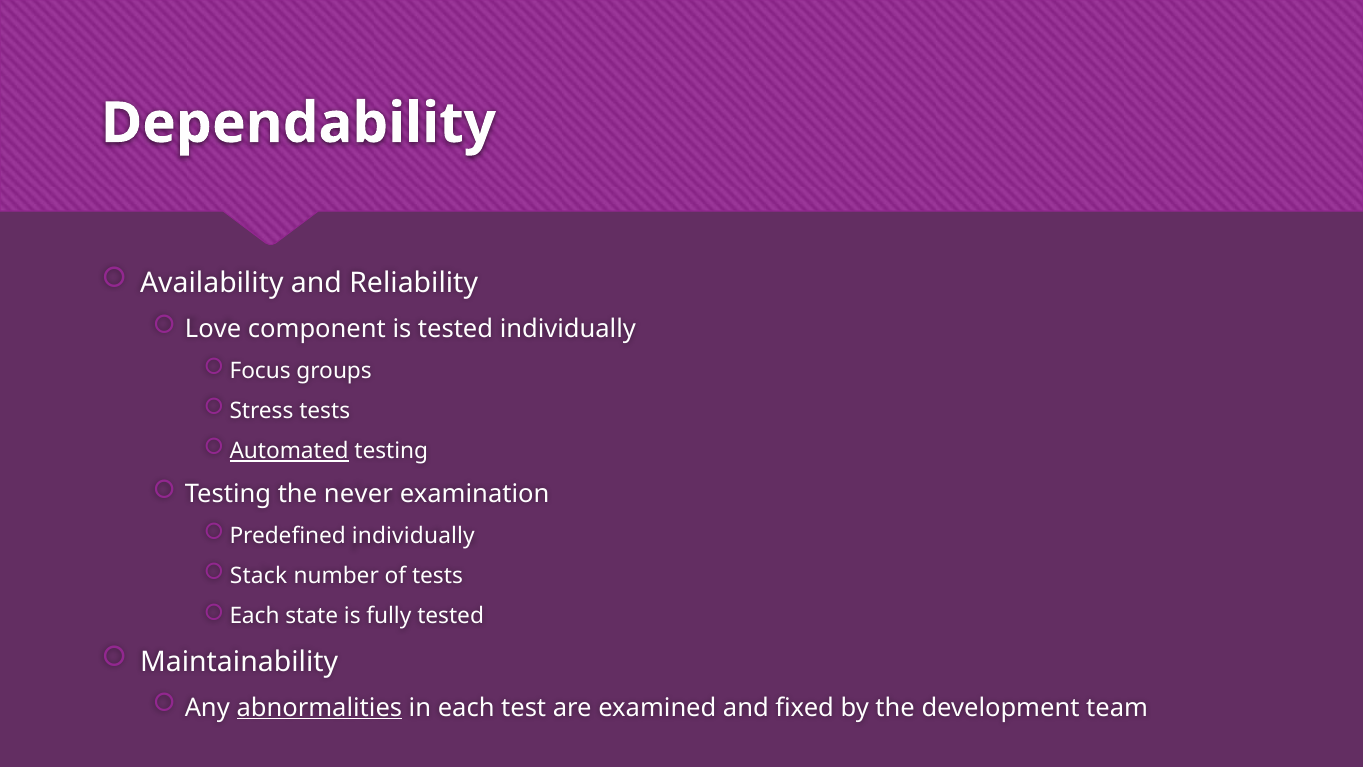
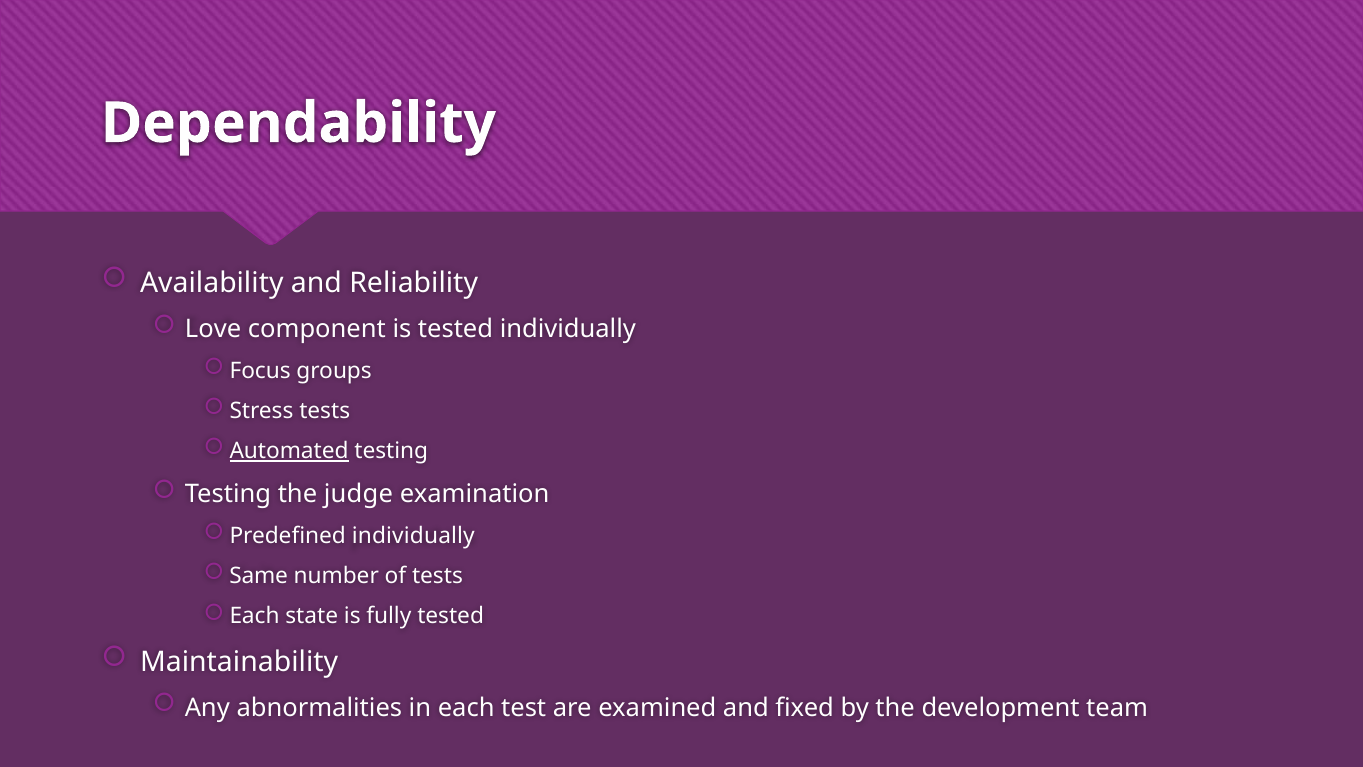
never: never -> judge (358, 494)
Stack: Stack -> Same (259, 576)
abnormalities underline: present -> none (319, 707)
